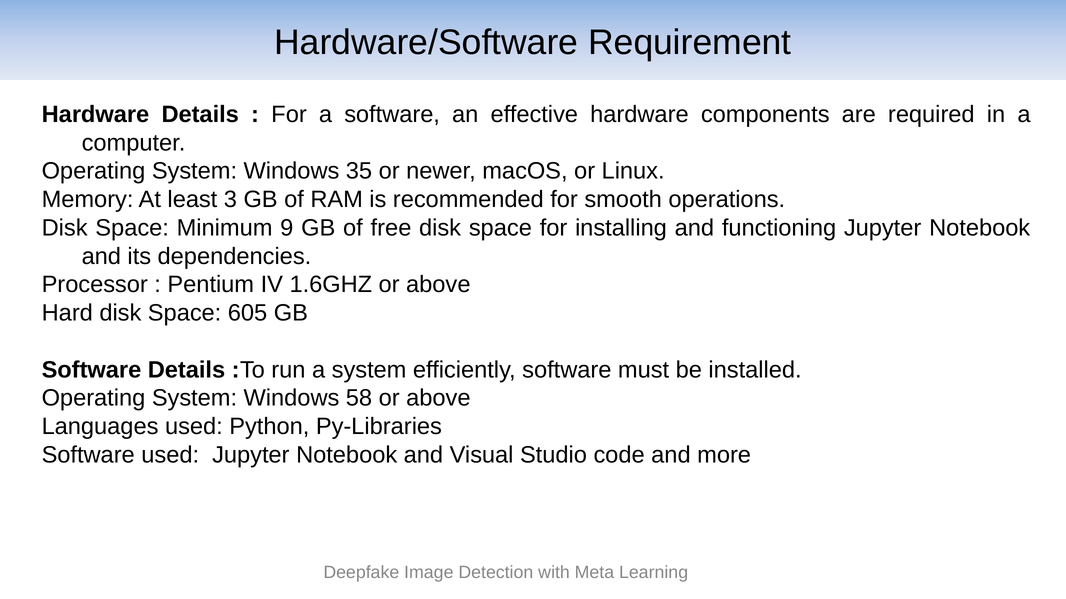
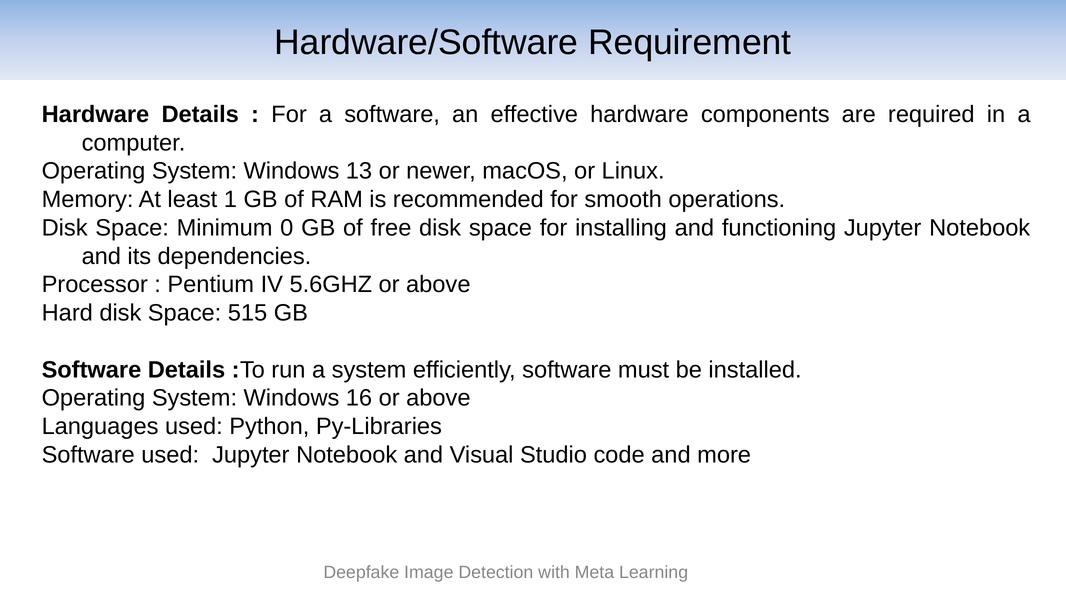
35: 35 -> 13 (359, 171)
3: 3 -> 1 (230, 200)
9: 9 -> 0 (287, 228)
1.6GHZ: 1.6GHZ -> 5.6GHZ (331, 285)
605: 605 -> 515 (248, 313)
58: 58 -> 16 (359, 399)
